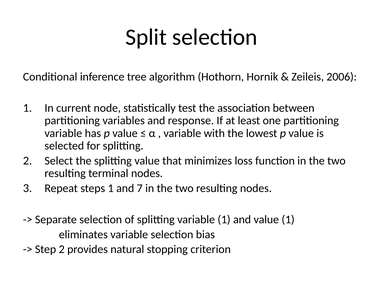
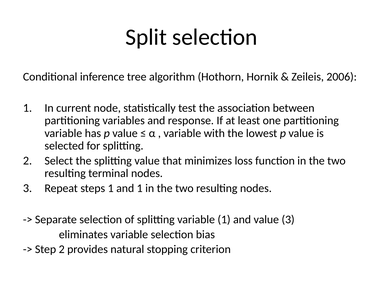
and 7: 7 -> 1 (140, 188)
value 1: 1 -> 3 (288, 220)
